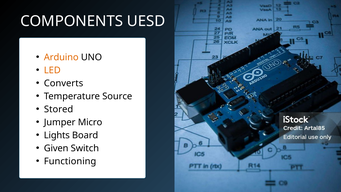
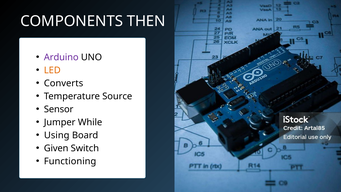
UESD: UESD -> THEN (146, 21)
Arduino colour: orange -> purple (61, 57)
Stored: Stored -> Sensor (59, 109)
Micro: Micro -> While (90, 122)
Lights: Lights -> Using (57, 135)
